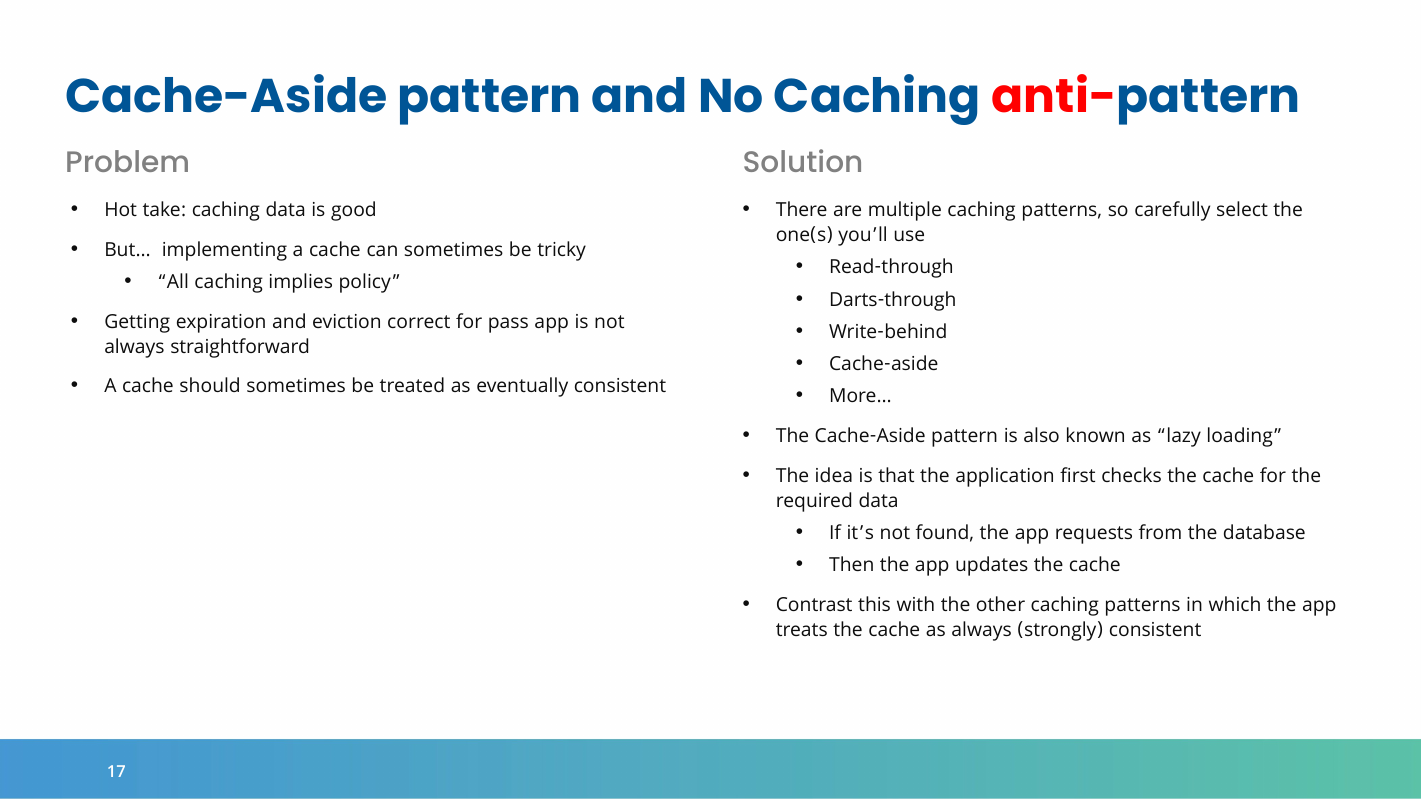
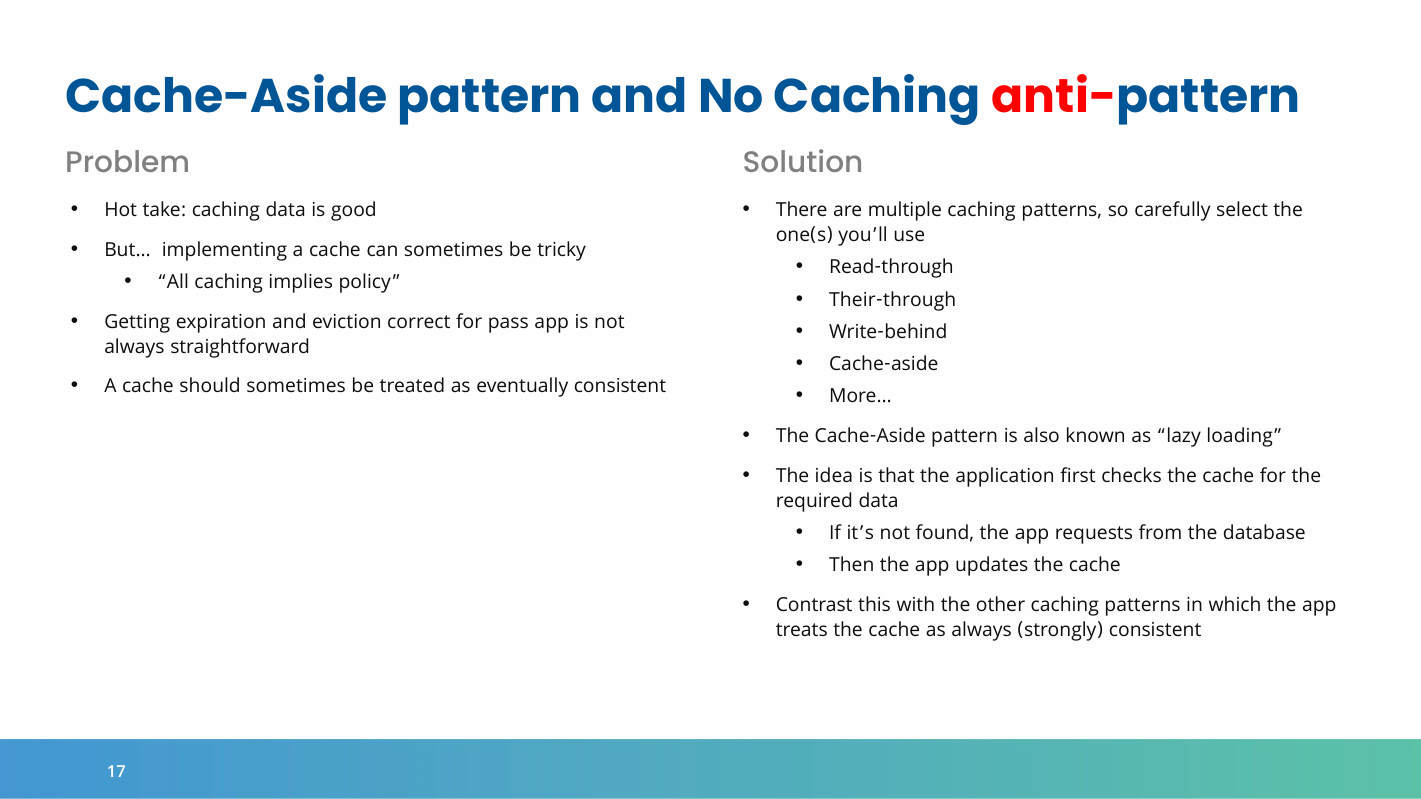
Darts-through: Darts-through -> Their-through (893, 299)
